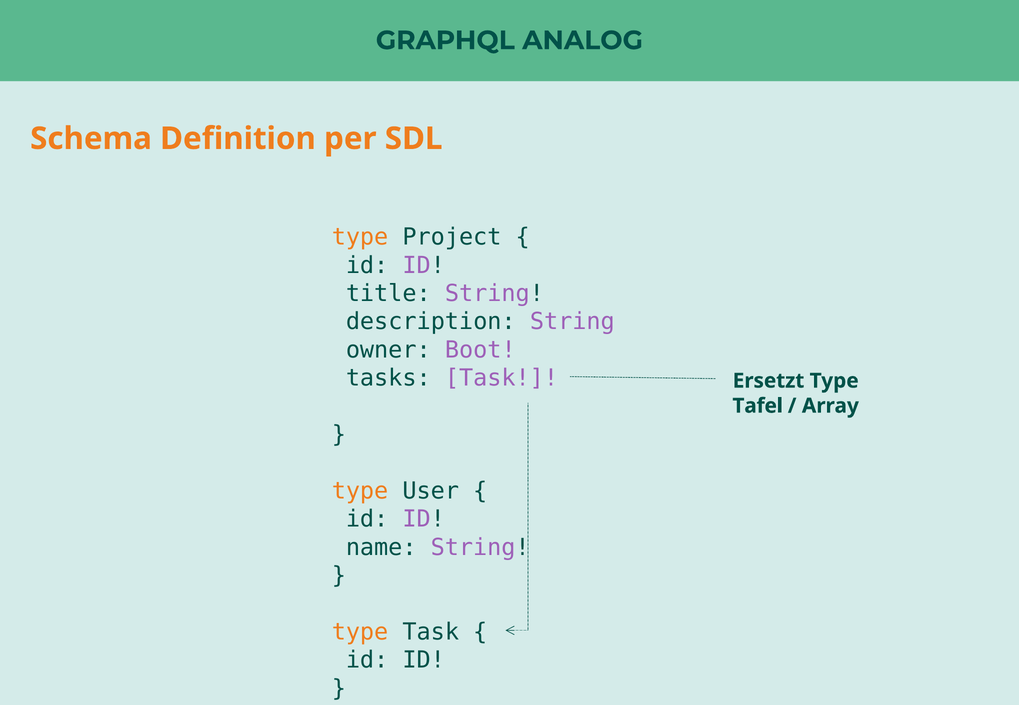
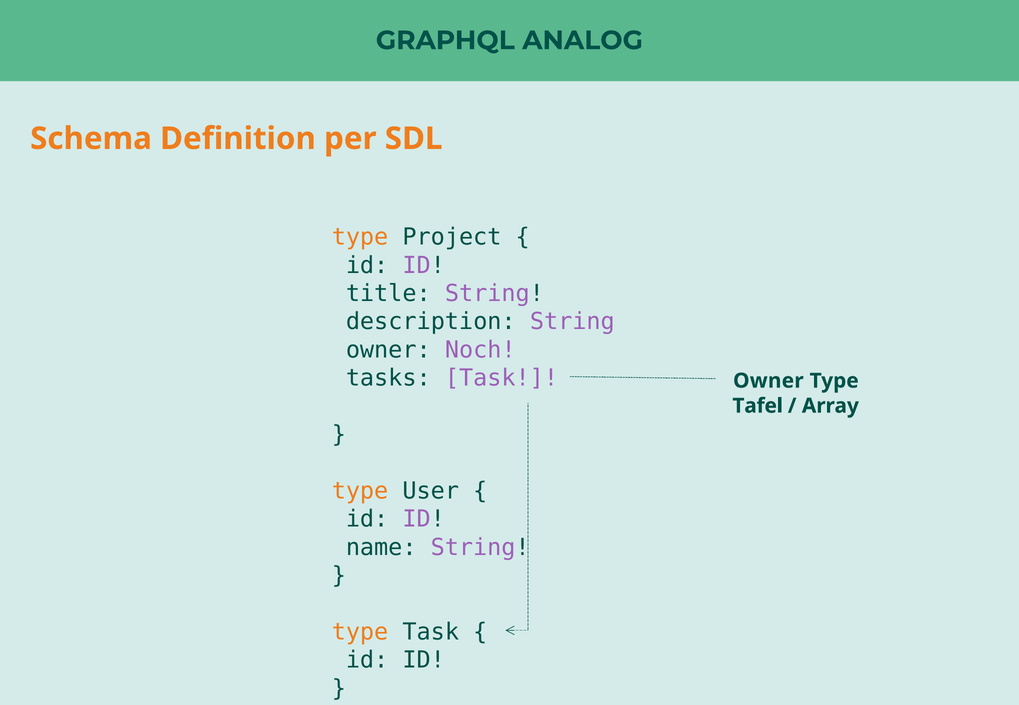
Boot: Boot -> Noch (480, 350)
Ersetzt: Ersetzt -> Owner (768, 381)
